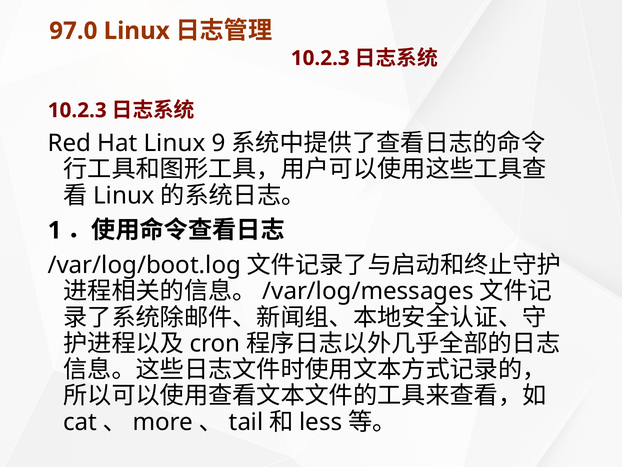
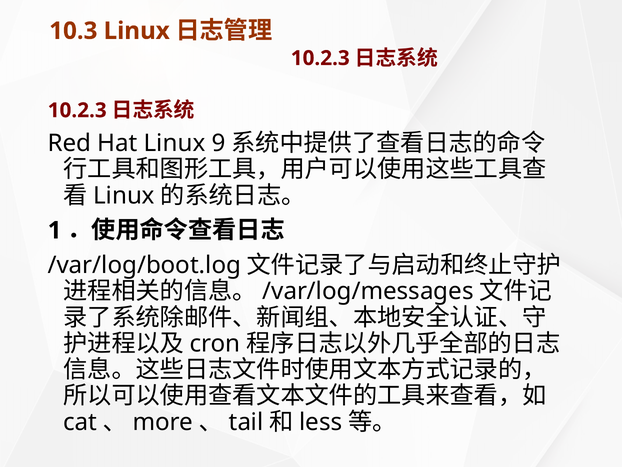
97.0: 97.0 -> 10.3 (73, 31)
